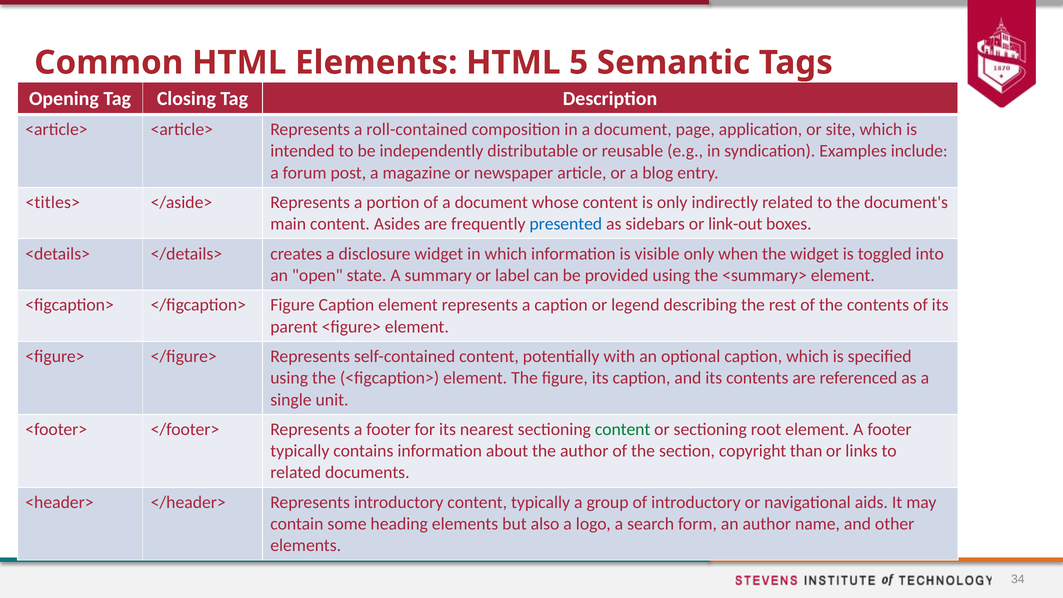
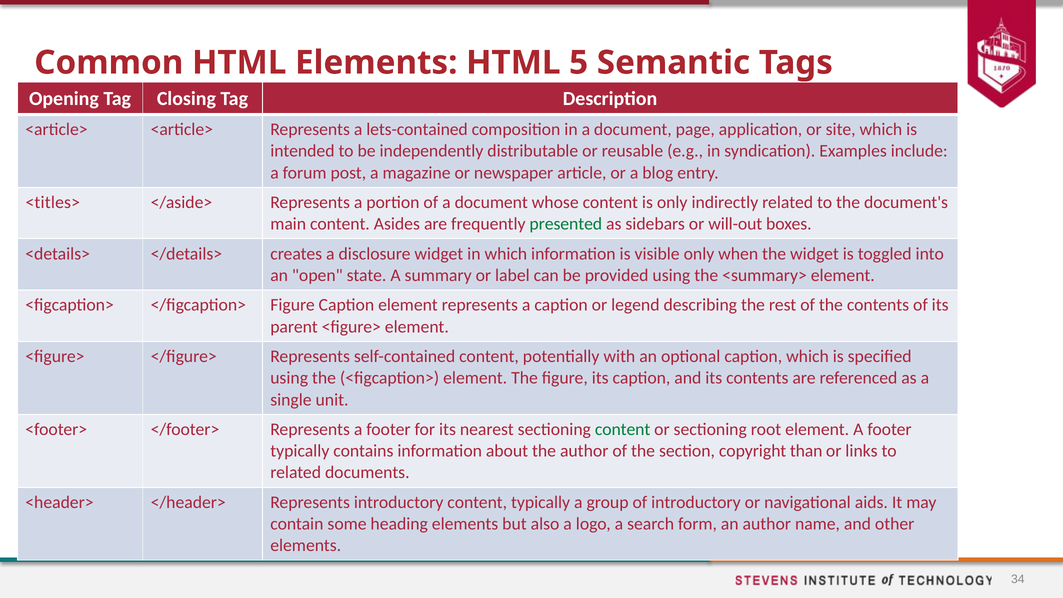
roll-contained: roll-contained -> lets-contained (417, 129)
presented colour: blue -> green (566, 224)
link-out: link-out -> will-out (735, 224)
